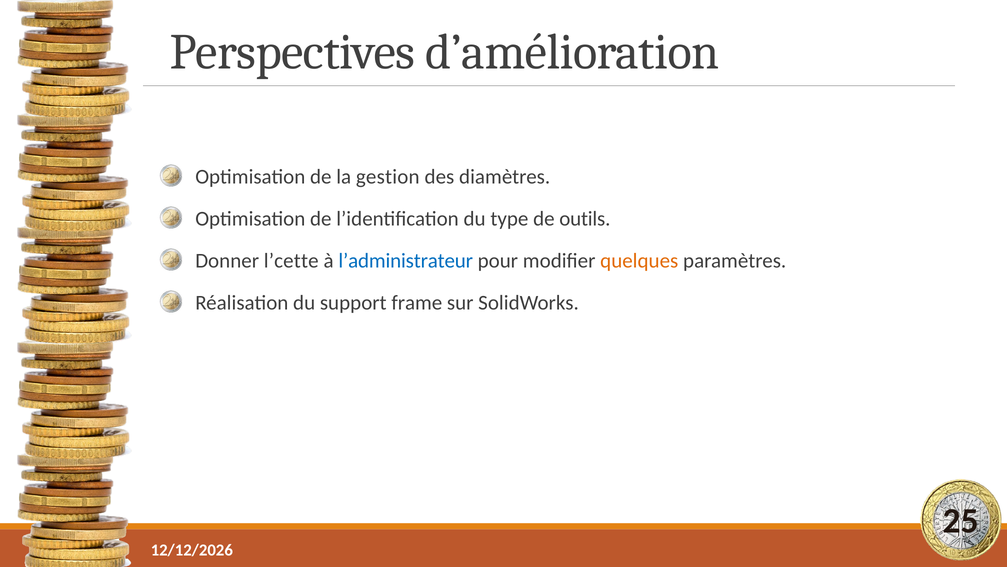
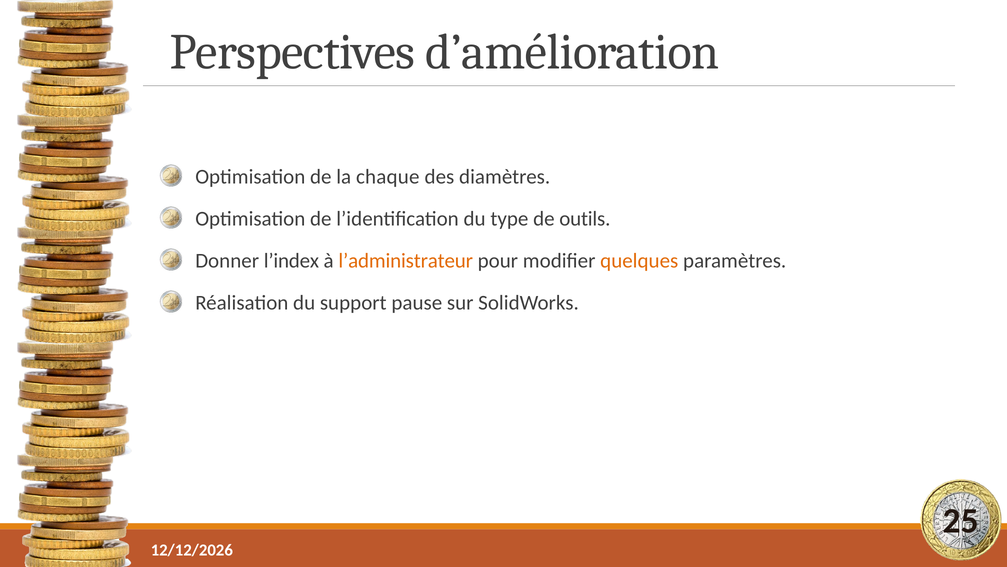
gestion: gestion -> chaque (388, 177)
l’cette: l’cette -> l’index (291, 261)
l’administrateur colour: blue -> orange (406, 261)
frame: frame -> pause (417, 303)
